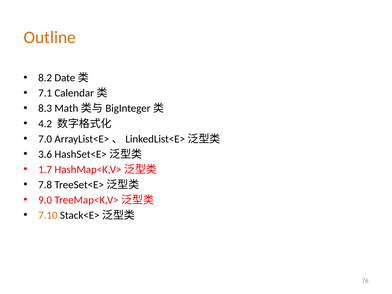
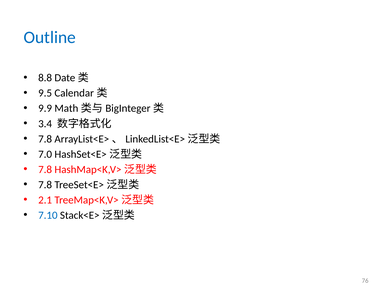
Outline colour: orange -> blue (50, 37)
8.2: 8.2 -> 8.8 (45, 78)
7.1: 7.1 -> 9.5 (45, 93)
8.3: 8.3 -> 9.9 (45, 108)
4.2: 4.2 -> 3.4 (45, 124)
7.0: 7.0 -> 7.8 (45, 139)
3.6: 3.6 -> 7.0 (45, 154)
1.7: 1.7 -> 7.8 (45, 169)
9.0: 9.0 -> 2.1 (45, 200)
7.10 colour: orange -> blue (48, 215)
